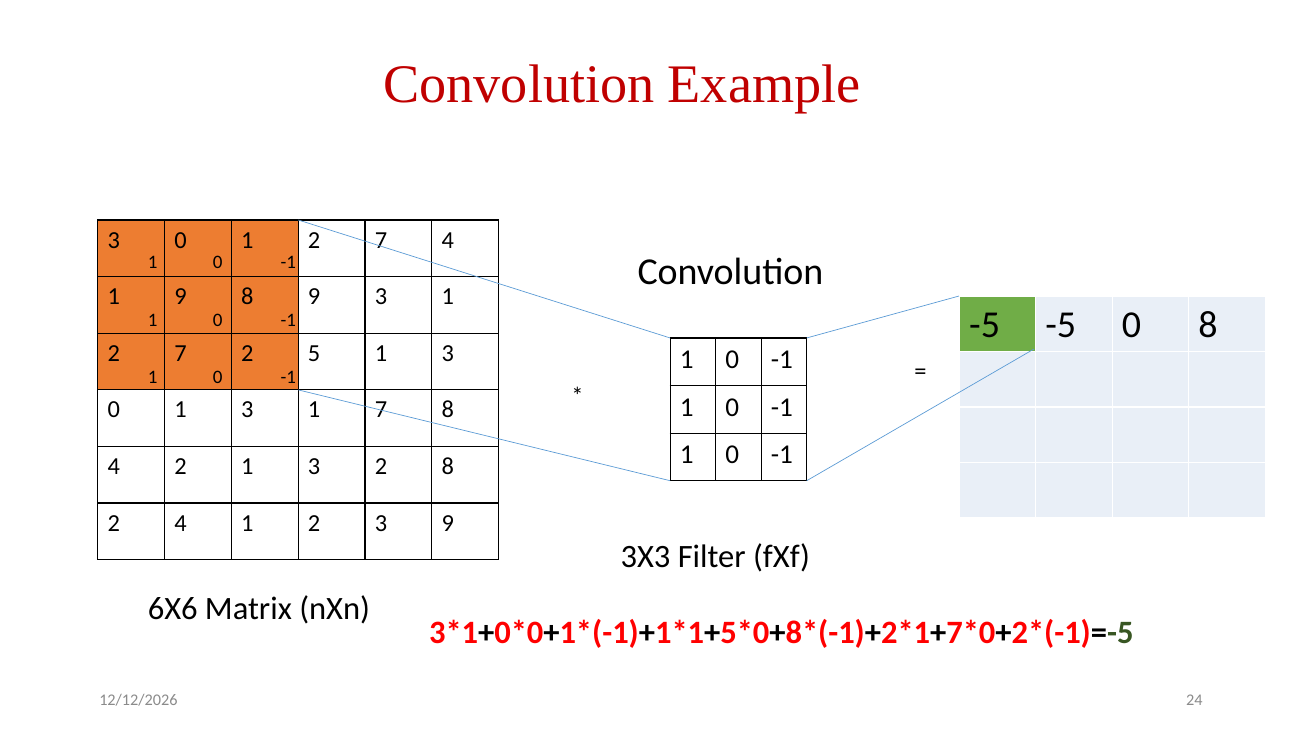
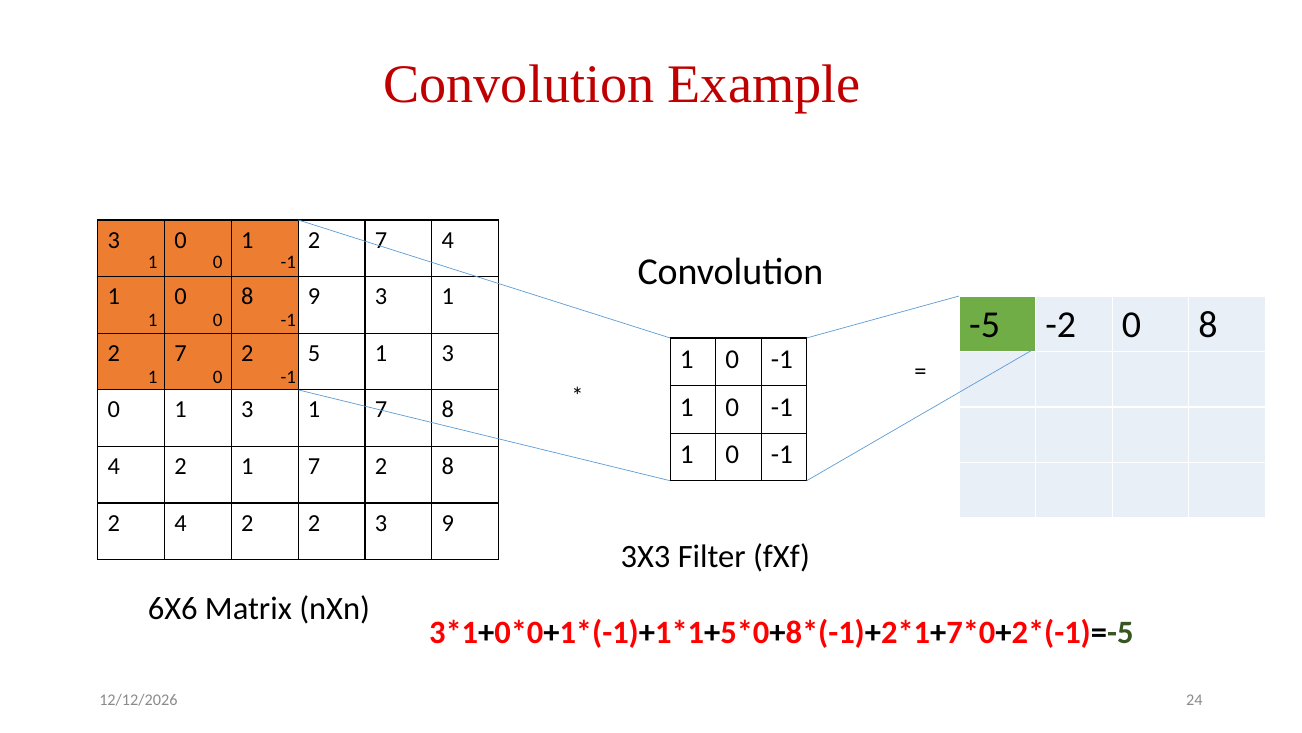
9: 9 -> 0 (181, 296)
-5 -5: -5 -> -2 (1061, 324)
2 1 3: 3 -> 7 (314, 466)
2 4 1: 1 -> 2 (247, 523)
